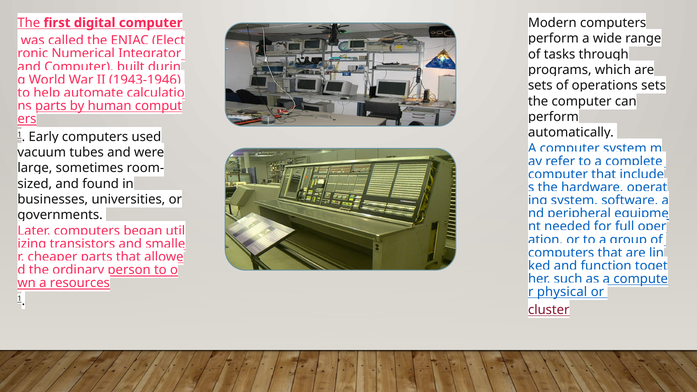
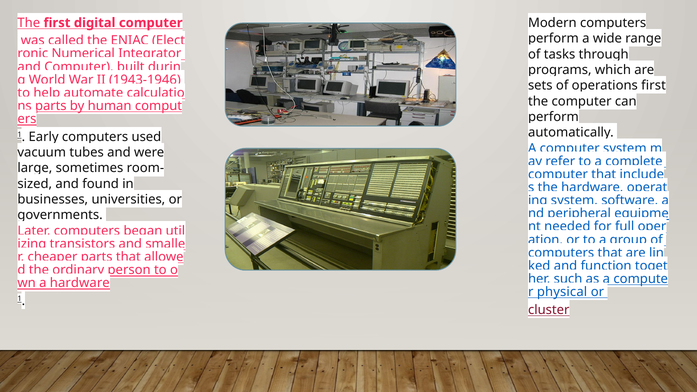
sets: sets -> first (654, 86)
a resources: resources -> hardware (80, 283)
